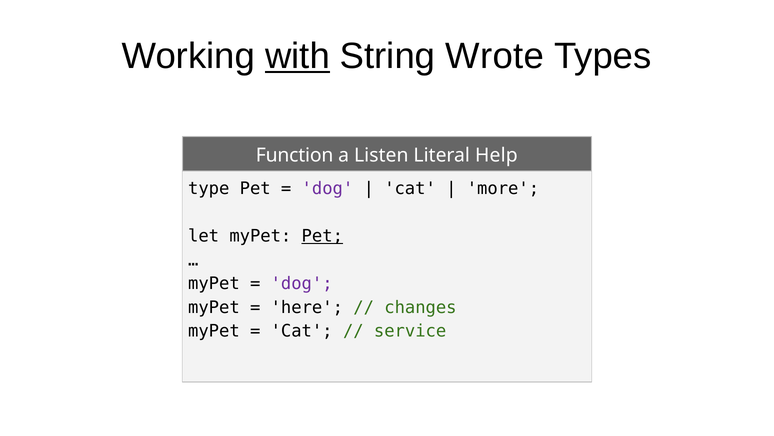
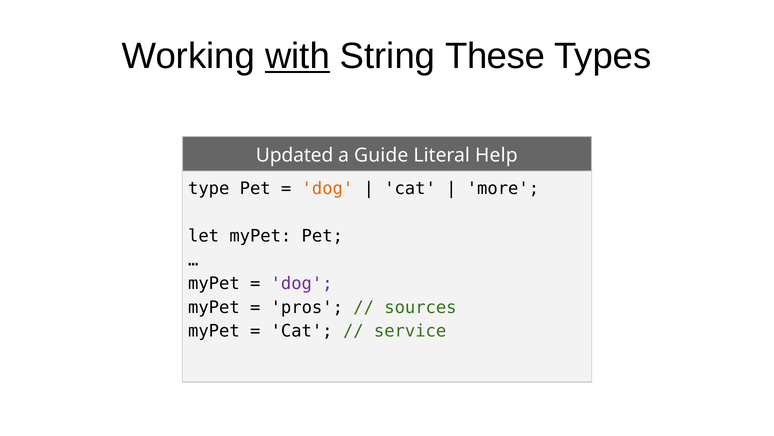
Wrote: Wrote -> These (495, 56)
Function: Function -> Updated (295, 155)
Listen: Listen -> Guide (381, 155)
dog colour: purple -> orange (327, 188)
Pet underline: present -> none (322, 236)
here: here -> pros (307, 307)
changes: changes -> sources (420, 307)
